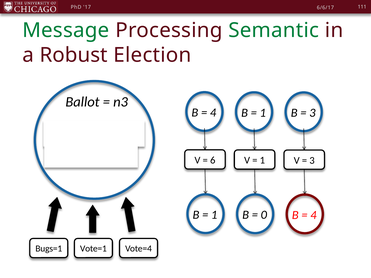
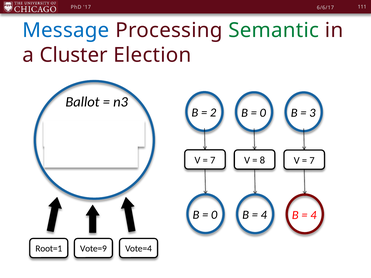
Message colour: green -> blue (66, 30)
Robust: Robust -> Cluster (74, 55)
4: 4 -> 2 (213, 113)
1: 1 -> 0 (263, 113)
6: 6 -> 7 (213, 160)
1: 1 -> 8 (262, 160)
3: 3 -> 7 (312, 160)
1: 1 -> 0 (214, 215)
0: 0 -> 4 (264, 215)
Bugs=1: Bugs=1 -> Root=1 (49, 249)
Vote=1: Vote=1 -> Vote=9 (93, 249)
